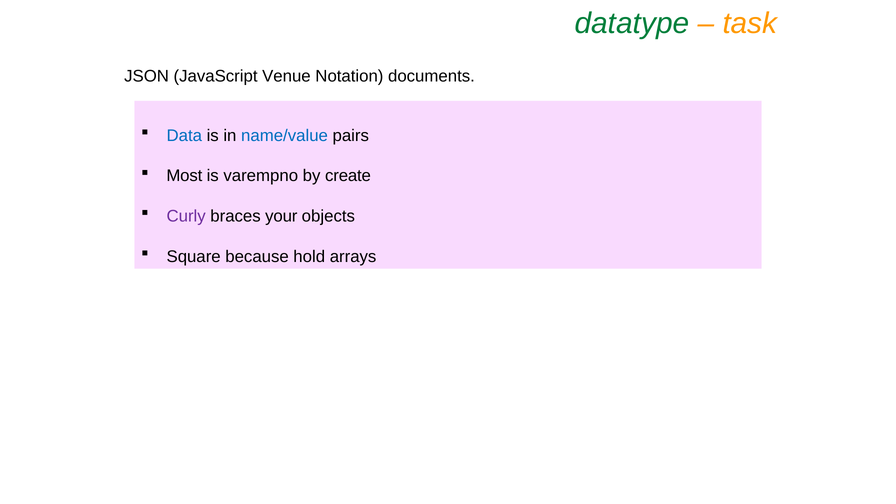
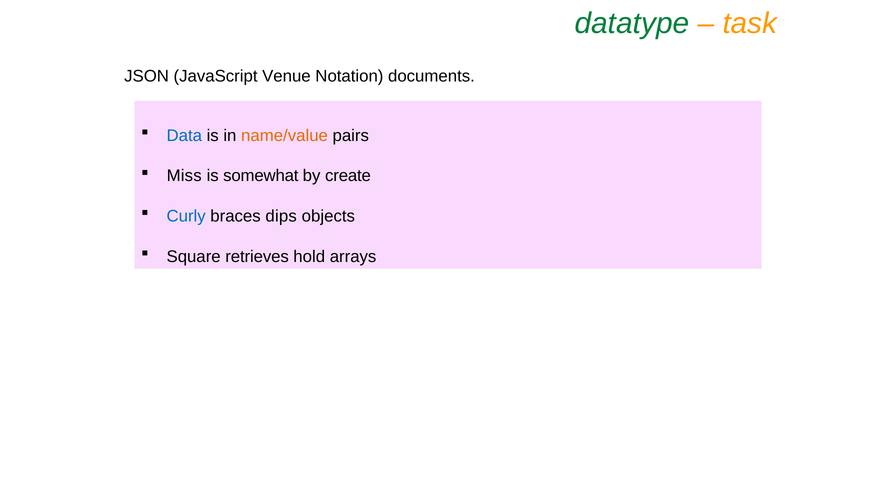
name/value colour: blue -> orange (285, 135)
Most: Most -> Miss (184, 176)
varempno: varempno -> somewhat (261, 176)
Curly colour: purple -> blue (186, 216)
your: your -> dips (281, 216)
because: because -> retrieves (257, 256)
